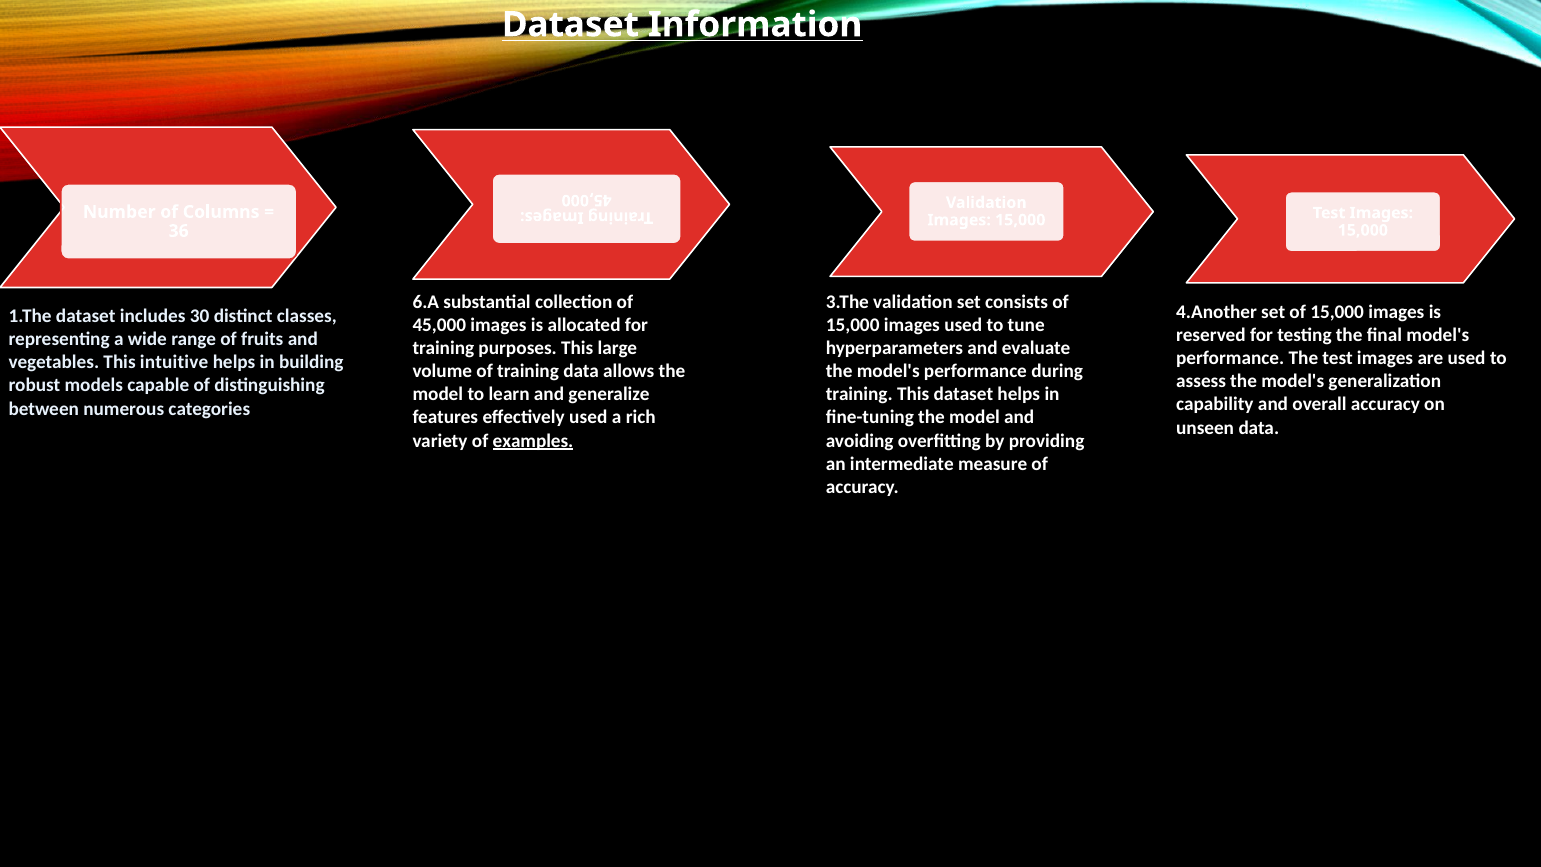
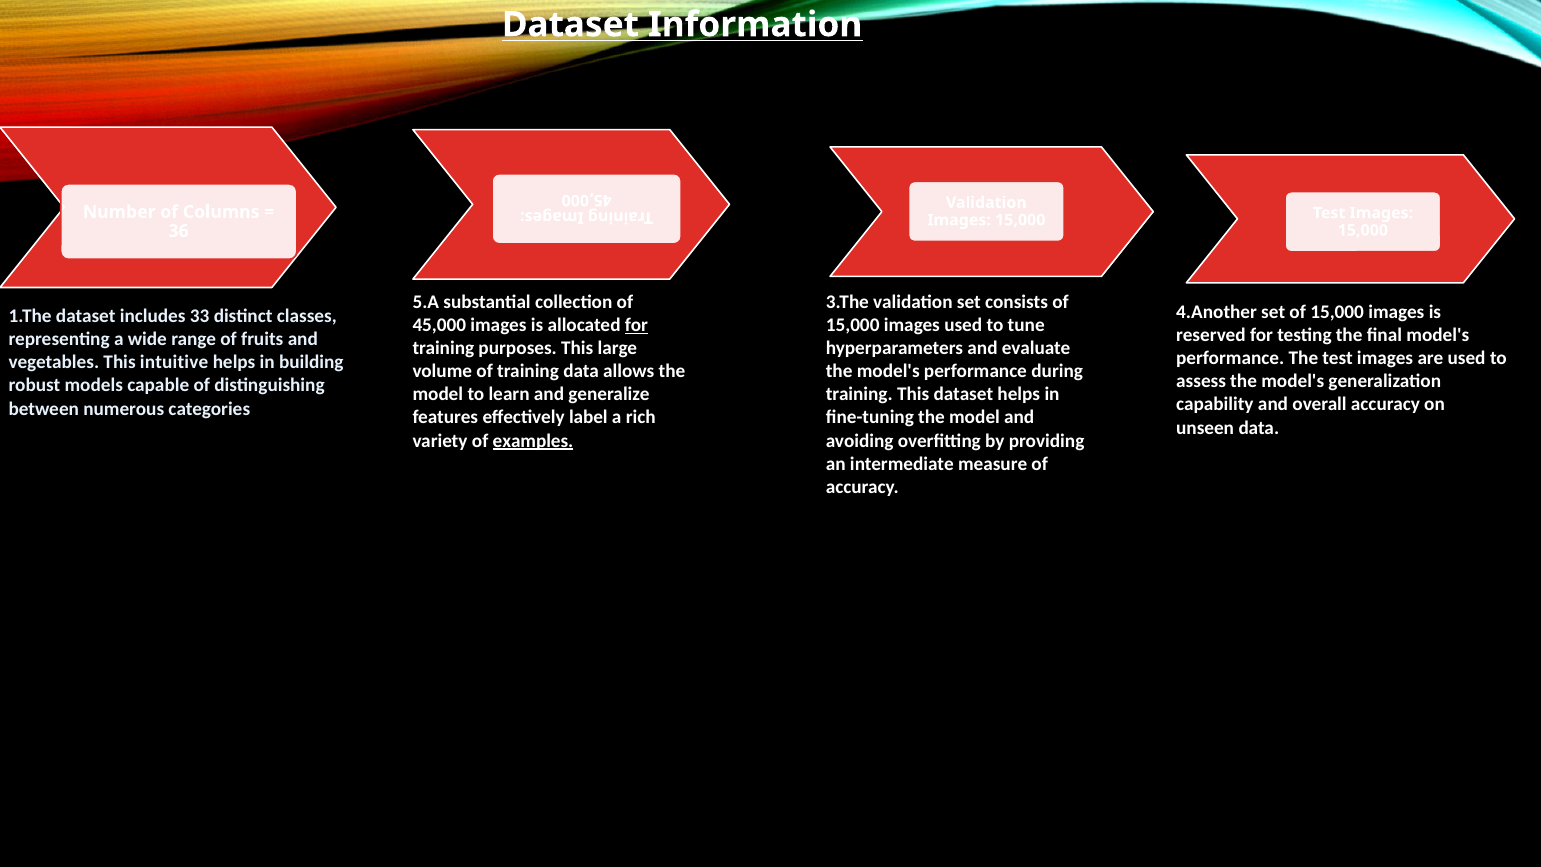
6.A: 6.A -> 5.A (426, 302)
30: 30 -> 33 (200, 316)
for underline: none -> present (636, 325)
effectively used: used -> label (588, 417)
